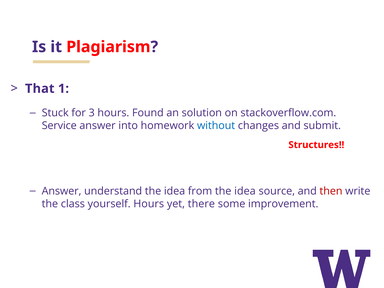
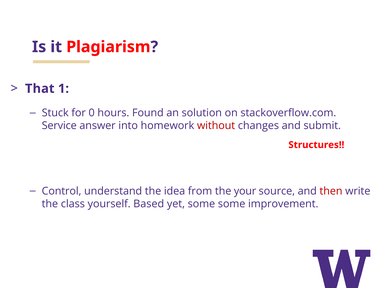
3: 3 -> 0 (92, 113)
without colour: blue -> red (216, 126)
Answer: Answer -> Control (62, 191)
from the idea: idea -> your (245, 191)
yourself Hours: Hours -> Based (149, 204)
yet there: there -> some (201, 204)
